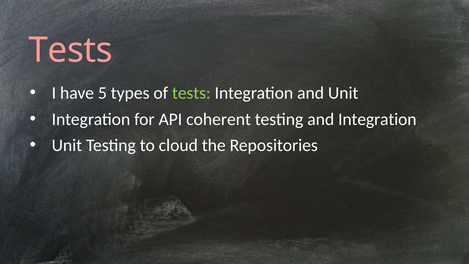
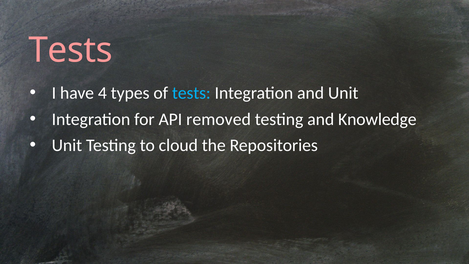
5: 5 -> 4 (102, 93)
tests colour: light green -> light blue (191, 93)
coherent: coherent -> removed (219, 119)
and Integration: Integration -> Knowledge (377, 119)
